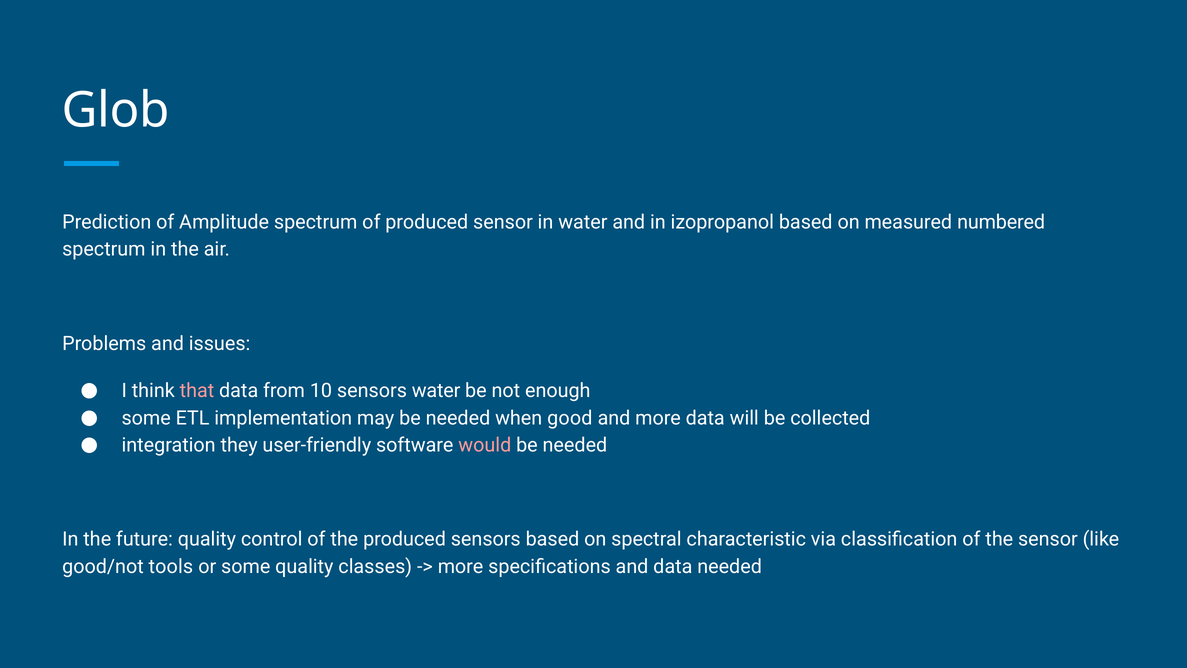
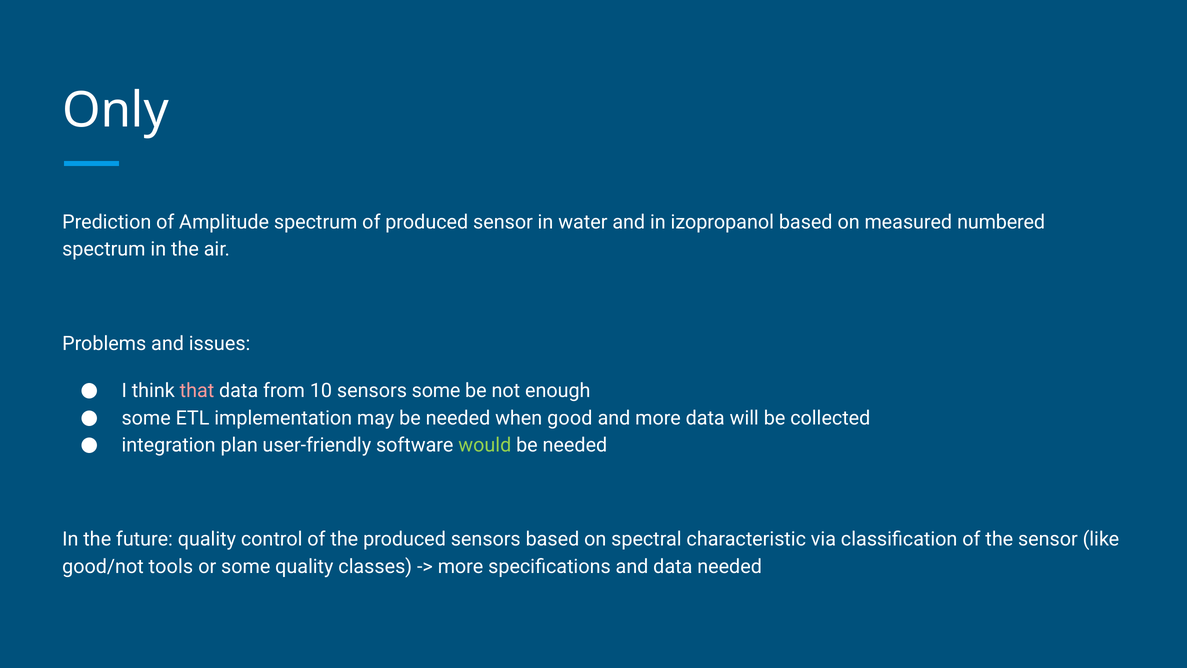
Glob: Glob -> Only (116, 110)
sensors water: water -> some (436, 391)
they: they -> plan (239, 445)
would colour: pink -> light green (485, 445)
